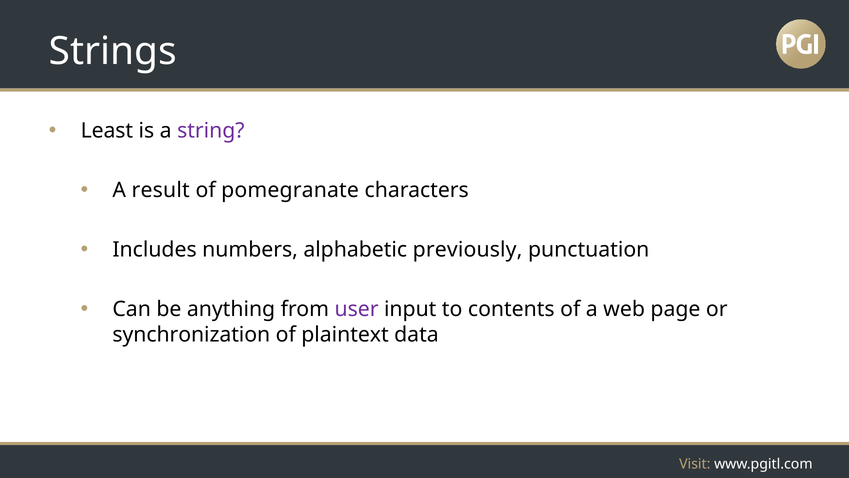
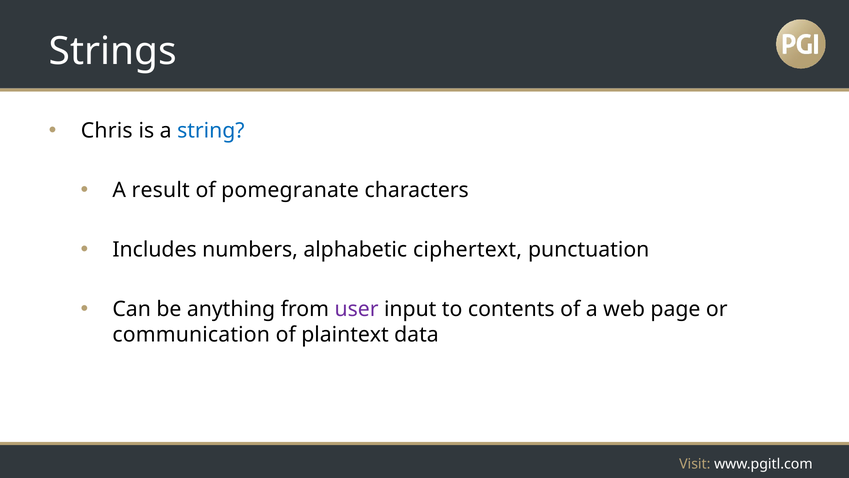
Least: Least -> Chris (107, 131)
string colour: purple -> blue (211, 131)
previously: previously -> ciphertext (468, 250)
synchronization: synchronization -> communication (191, 335)
